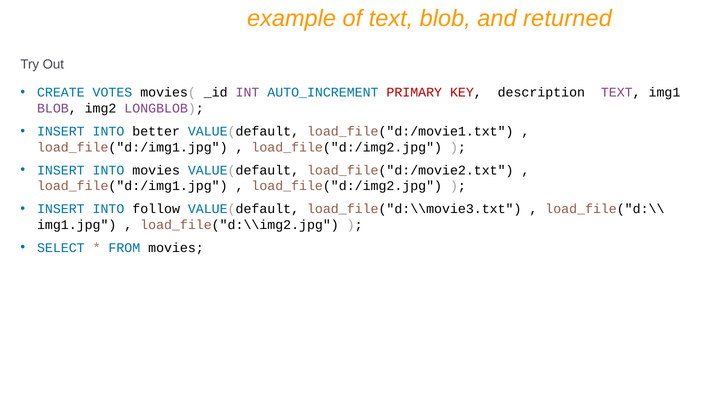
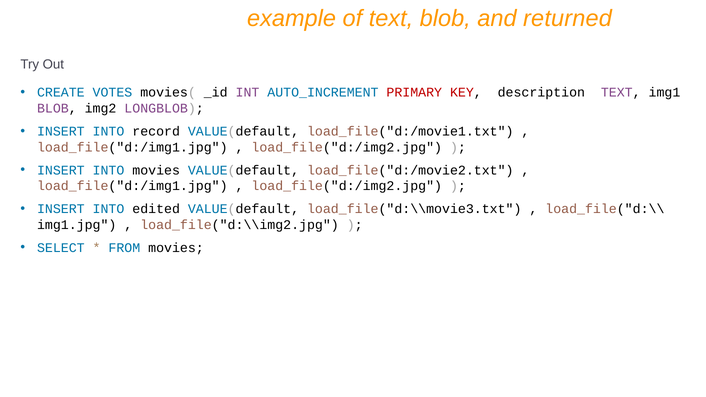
better: better -> record (156, 131)
follow: follow -> edited (156, 209)
